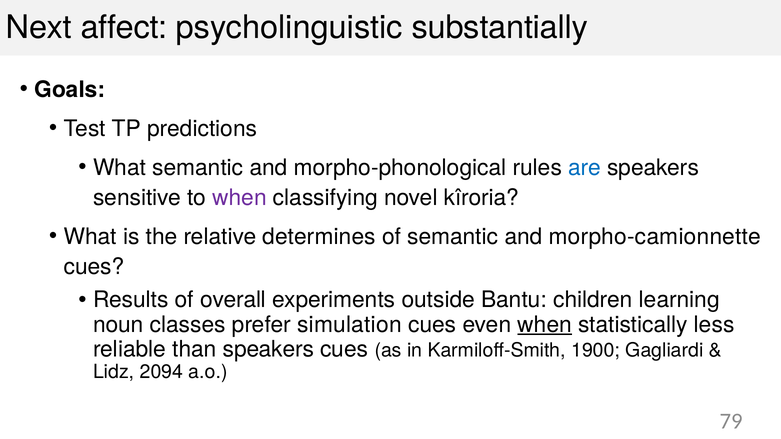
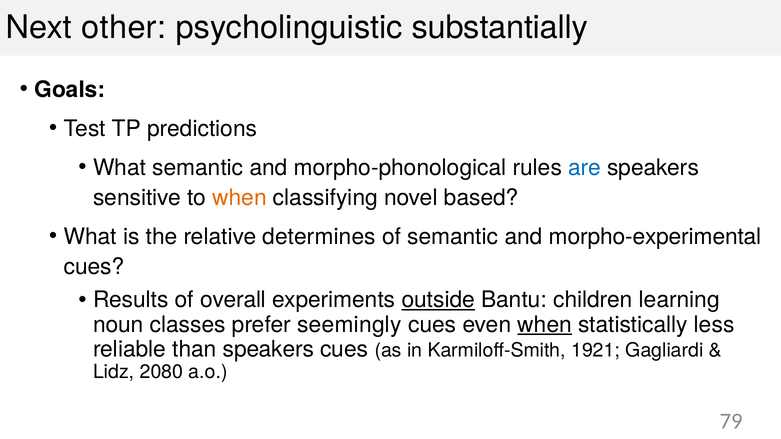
affect: affect -> other (124, 28)
when colour: purple -> orange (240, 198)
kîroria: kîroria -> based (481, 198)
morpho-camionnette: morpho-camionnette -> morpho-experimental (655, 237)
outside underline: none -> present (438, 300)
simulation: simulation -> seemingly (349, 325)
1900: 1900 -> 1921 (596, 350)
2094: 2094 -> 2080 (161, 372)
